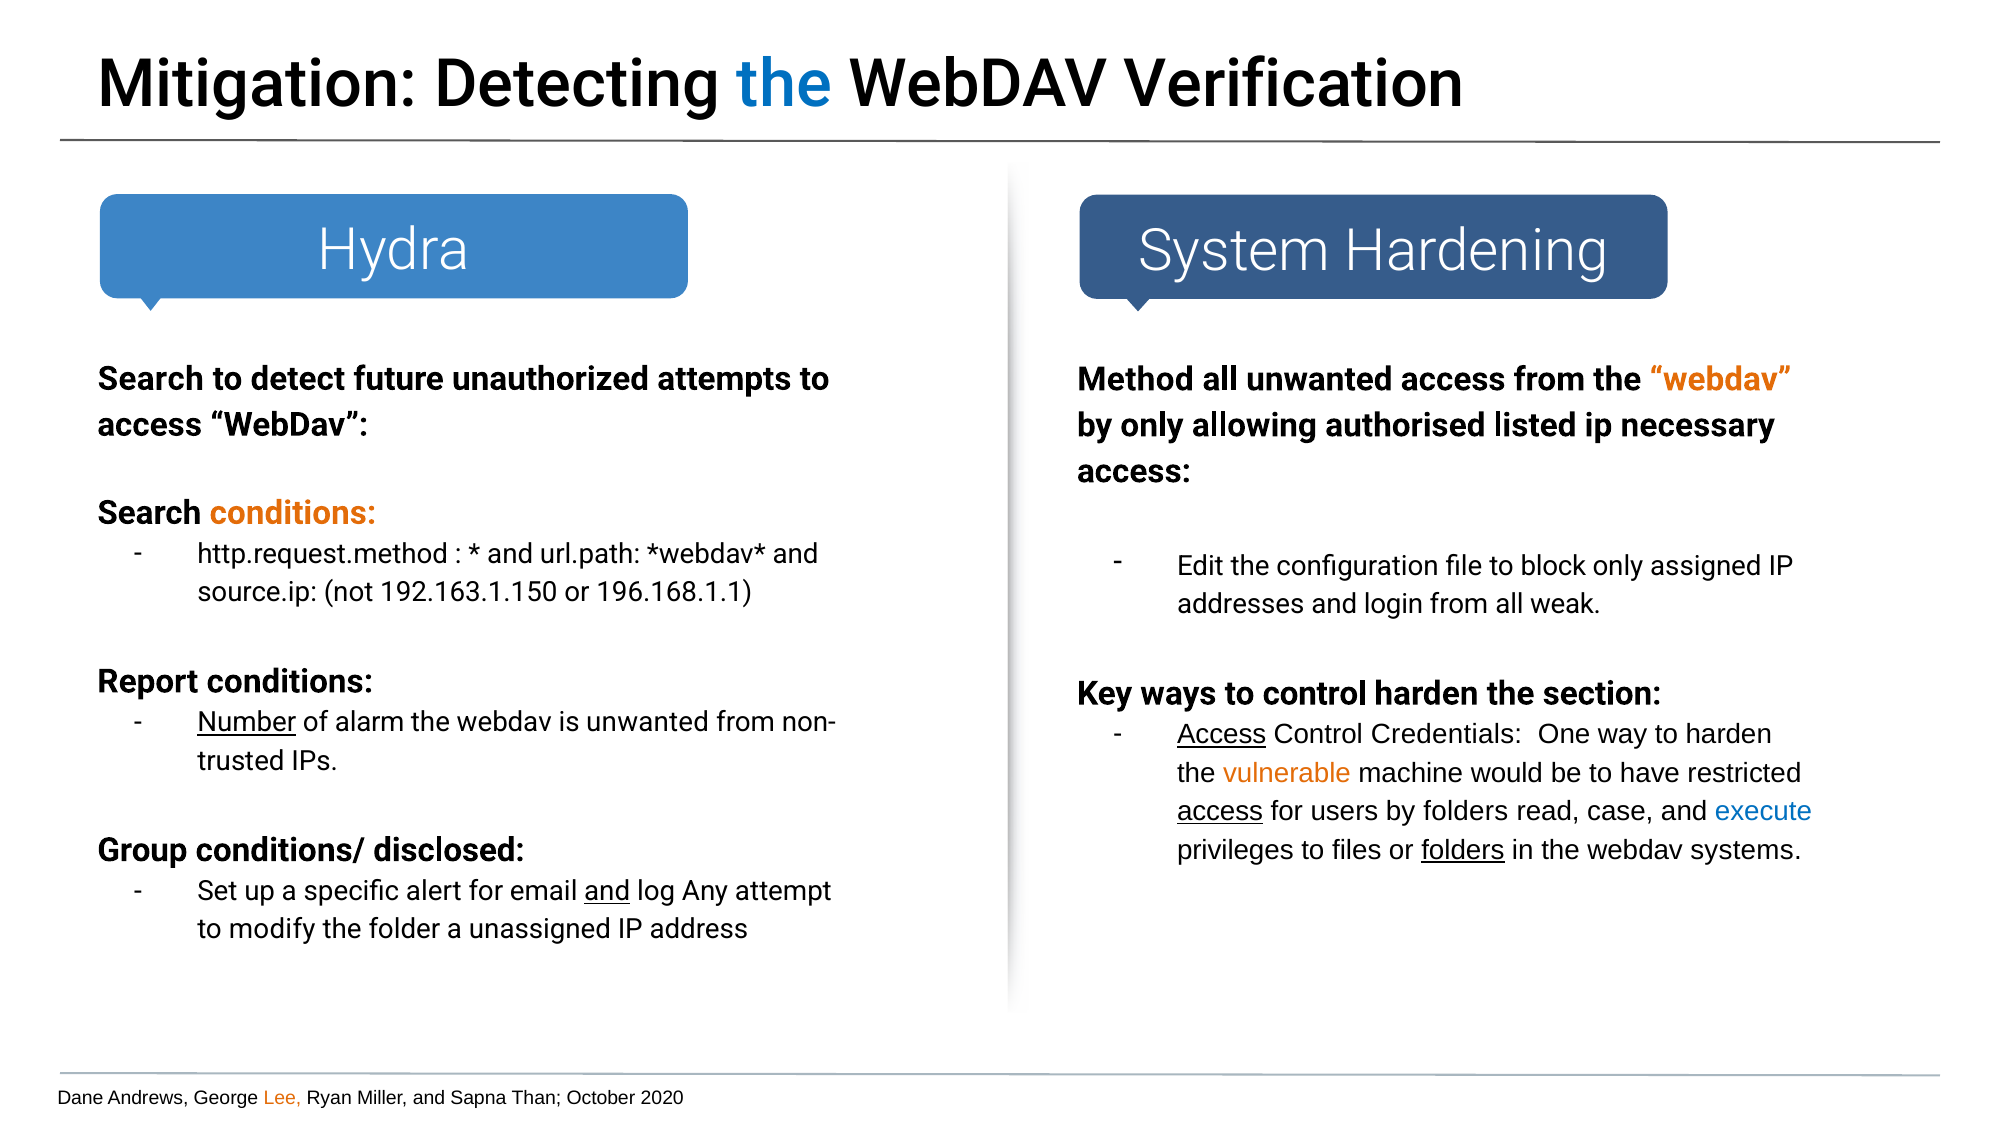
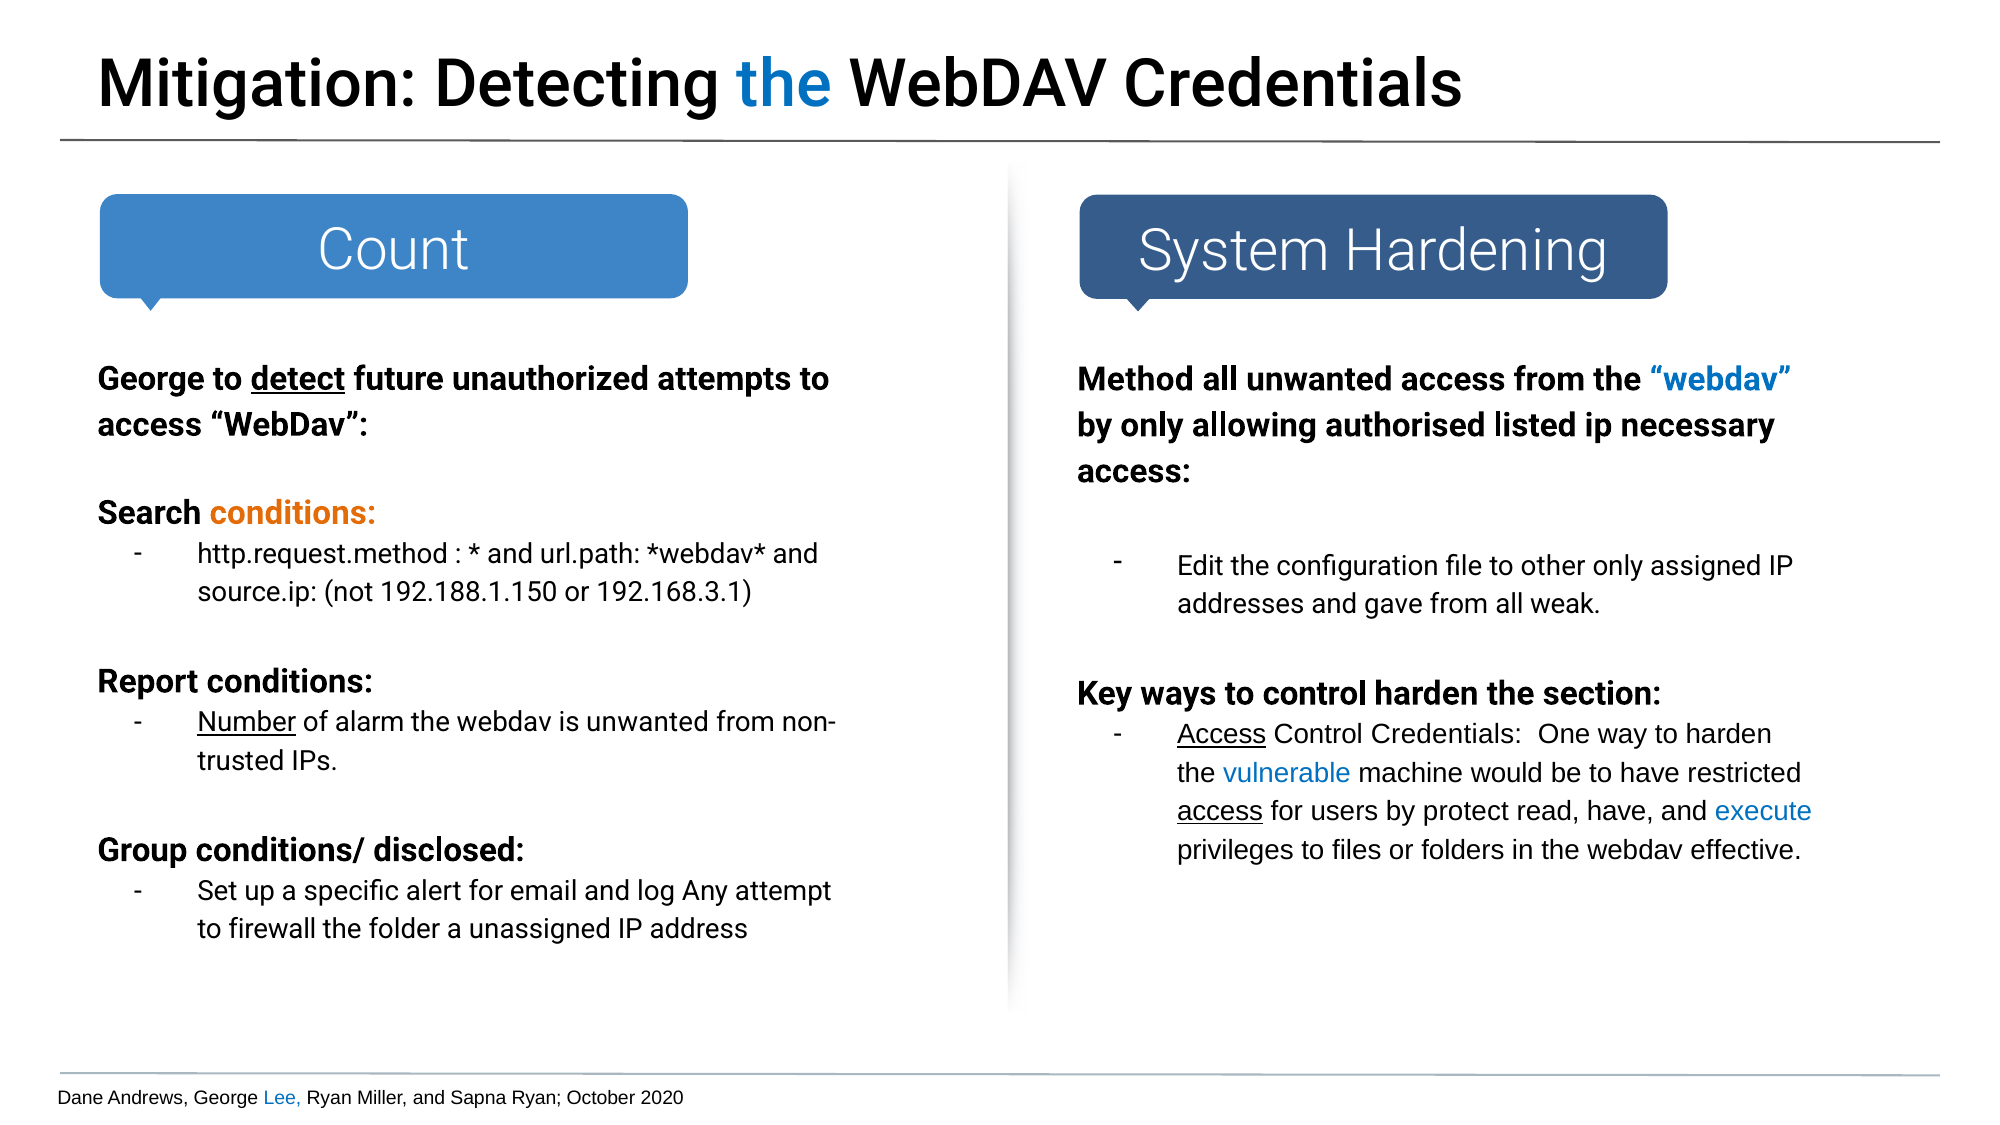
WebDAV Verification: Verification -> Credentials (1294, 85)
Hydra: Hydra -> Count (394, 250)
Search: Search -> George (151, 379)
detect underline: none -> present (298, 379)
webdav colour: orange -> blue (1720, 379)
block: block -> other (1553, 566)
192.163.1.150: 192.163.1.150 -> 192.188.1.150 (469, 592)
196.168.1.1: 196.168.1.1 -> 192.168.3.1 (674, 592)
login: login -> gave (1393, 605)
vulnerable colour: orange -> blue (1287, 773)
by folders: folders -> protect (1466, 812)
read case: case -> have (1620, 812)
folders underline: present -> none (1463, 850)
systems: systems -> effective (1746, 850)
and underline: present -> none (607, 891)
modify: modify -> firewall (272, 930)
Lee colour: orange -> blue (282, 1098)
Sapna Than: Than -> Ryan (537, 1098)
